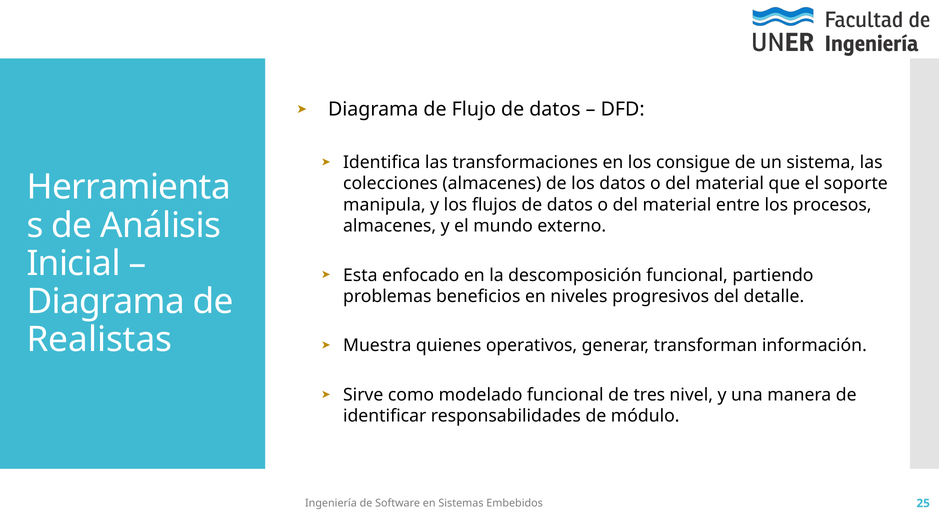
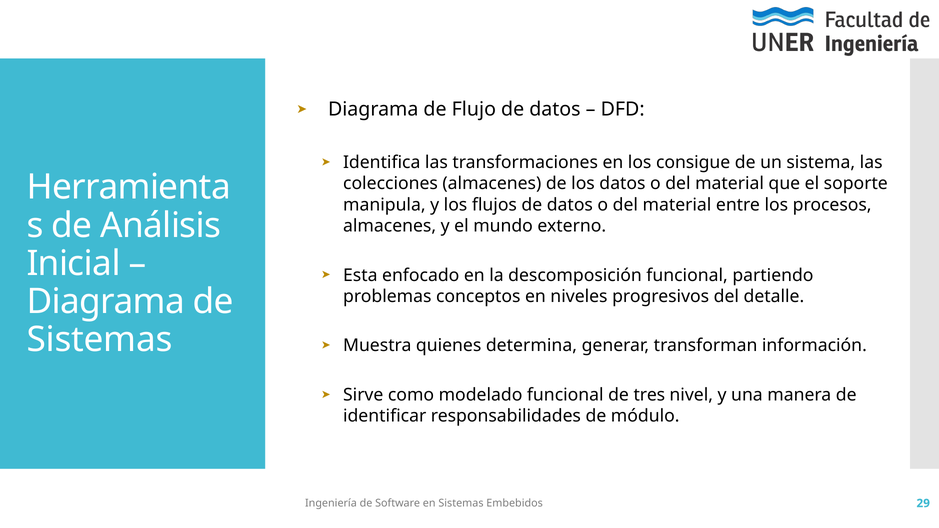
beneficios: beneficios -> conceptos (478, 296)
Realistas: Realistas -> Sistemas (100, 340)
operativos: operativos -> determina (531, 346)
25: 25 -> 29 (923, 503)
